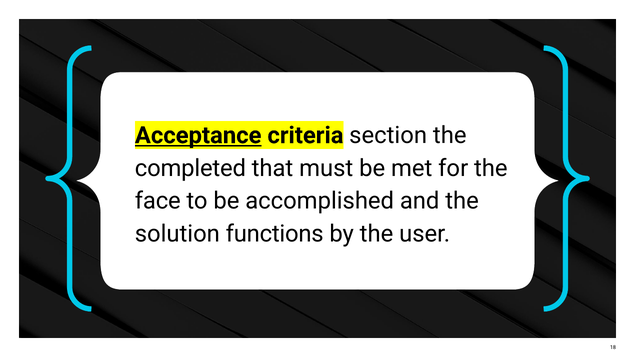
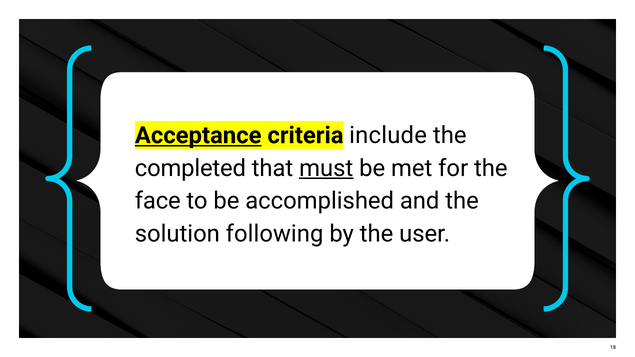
section: section -> include (388, 135)
must underline: none -> present (326, 168)
functions: functions -> following (275, 234)
